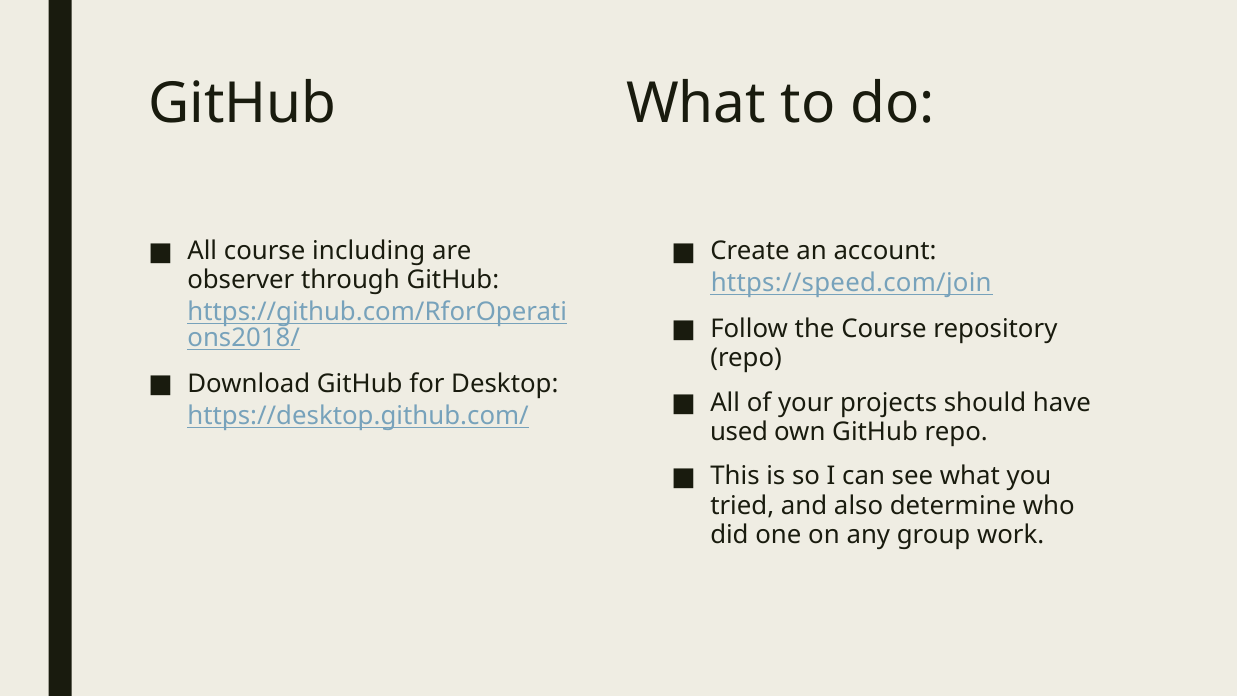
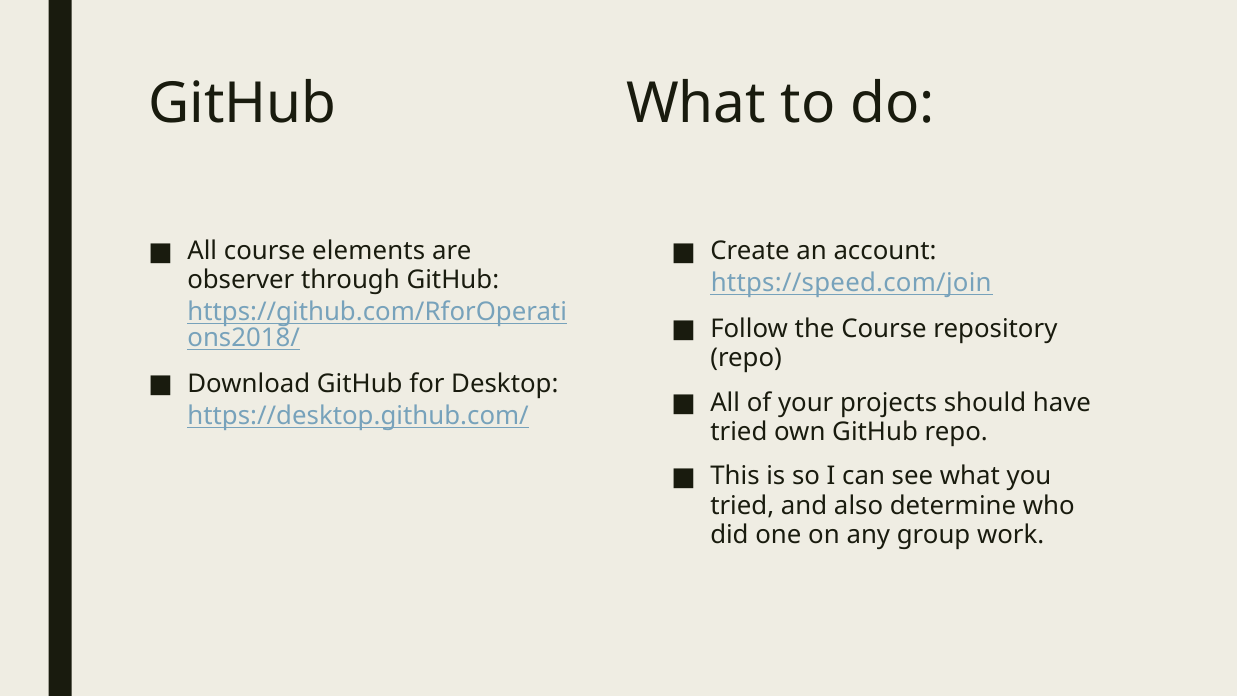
including: including -> elements (369, 251)
used: used -> tried (739, 432)
